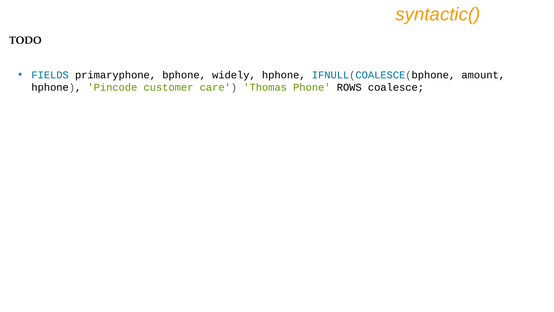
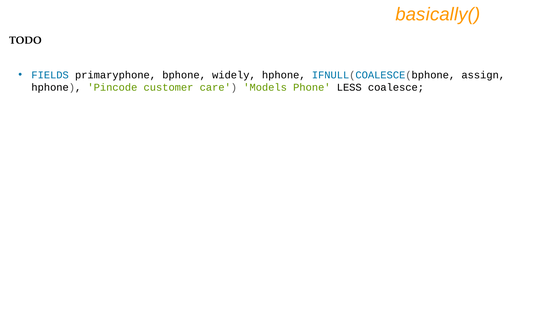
syntactic(: syntactic( -> basically( (438, 14)
amount: amount -> assign (483, 75)
Thomas: Thomas -> Models (265, 87)
ROWS: ROWS -> LESS (349, 87)
